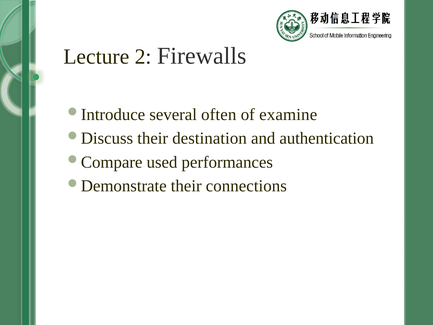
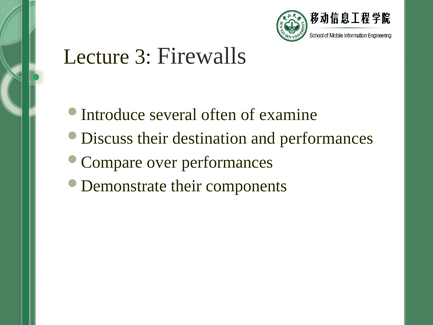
2: 2 -> 3 (143, 57)
and authentication: authentication -> performances (327, 138)
used: used -> over (162, 162)
connections: connections -> components (246, 186)
